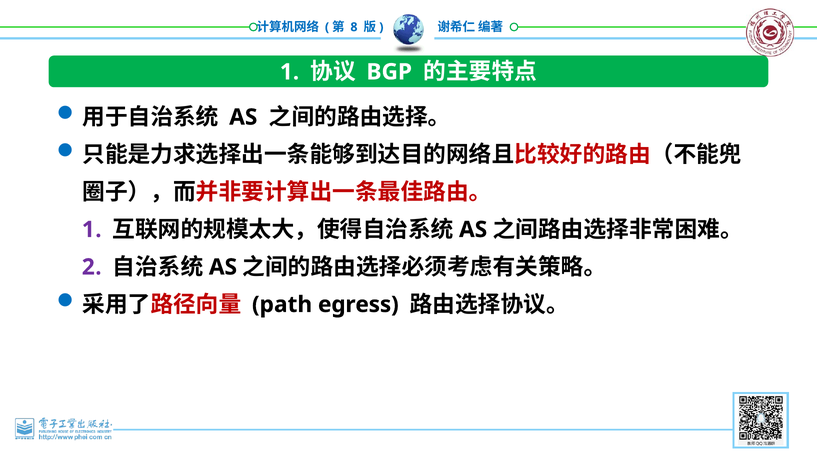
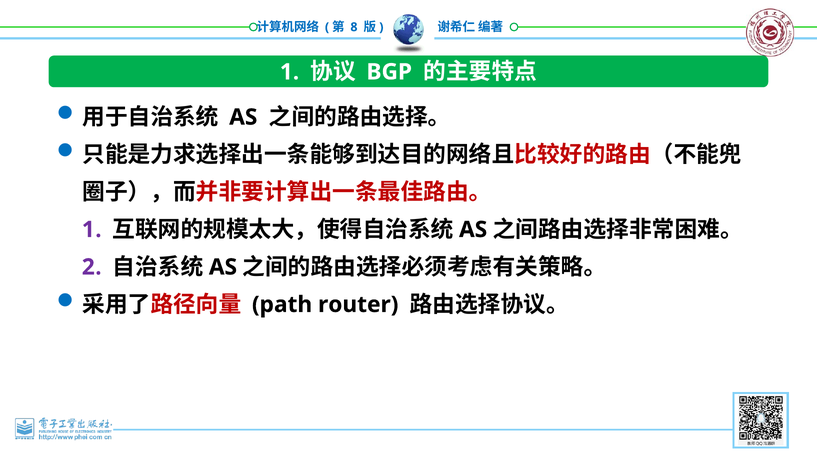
egress: egress -> router (358, 304)
